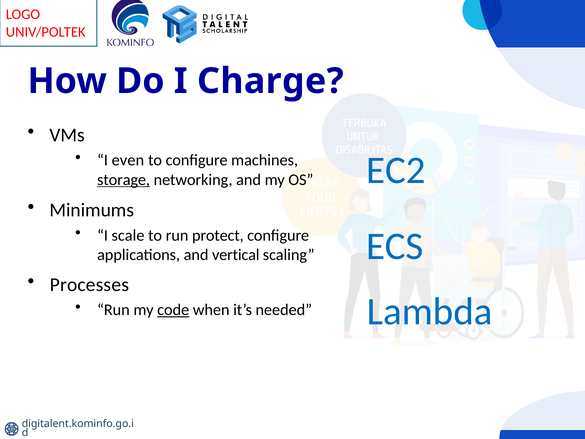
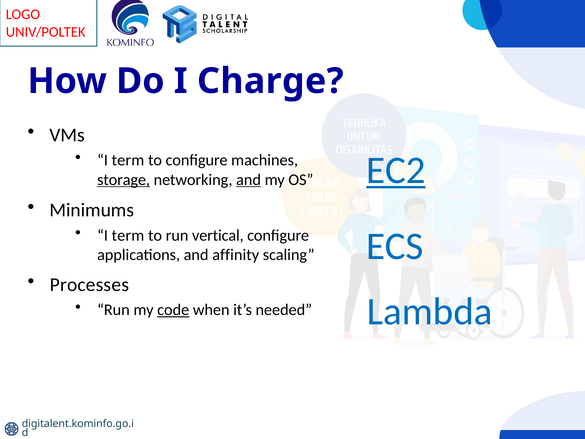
even: even -> term (128, 160)
EC2 underline: none -> present (396, 170)
and underline: none -> present (249, 180)
scale: scale -> term (128, 235)
protect: protect -> vertical (218, 235)
vertical: vertical -> affinity (236, 255)
